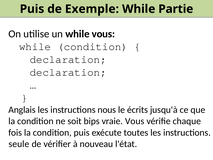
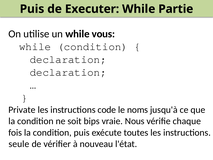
Exemple: Exemple -> Executer (92, 9)
Anglais: Anglais -> Private (22, 110)
nous: nous -> code (107, 110)
écrits: écrits -> noms (138, 110)
vraie Vous: Vous -> Nous (135, 121)
